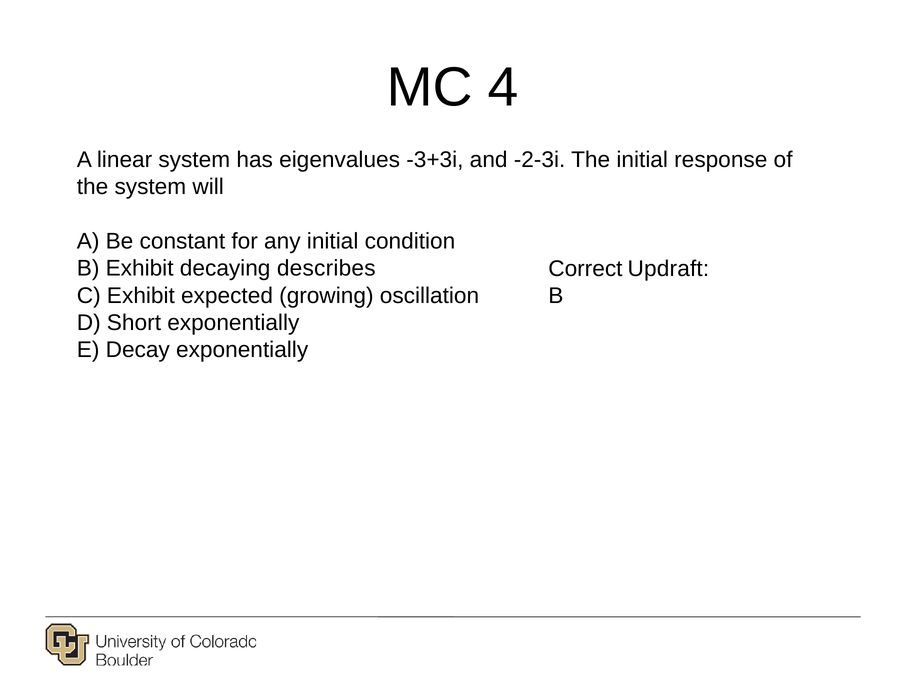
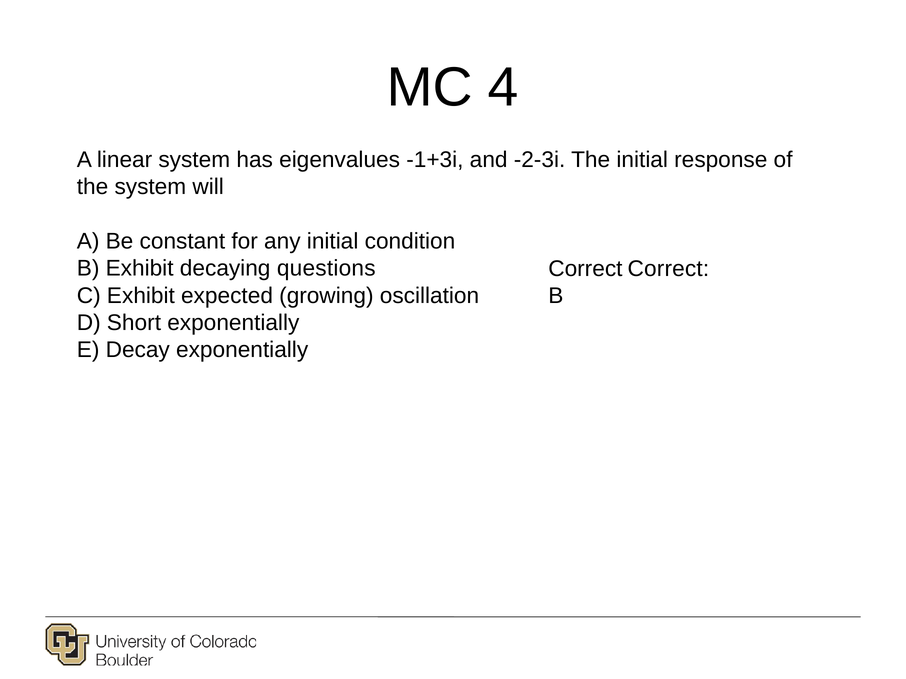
-3+3i: -3+3i -> -1+3i (435, 160)
describes: describes -> questions (326, 269)
Correct Updraft: Updraft -> Correct (668, 269)
